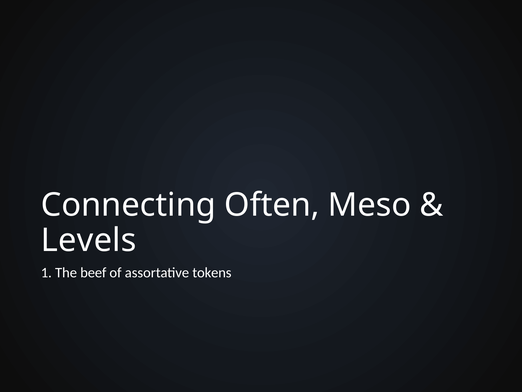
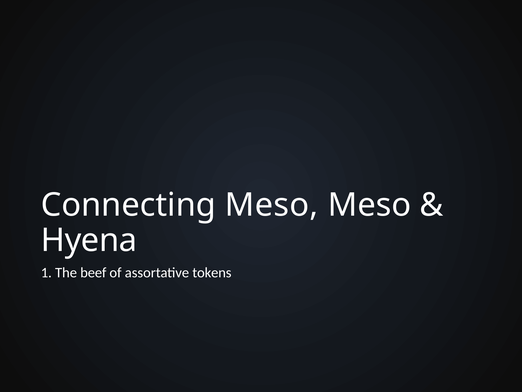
Connecting Often: Often -> Meso (272, 205)
Levels: Levels -> Hyena (89, 240)
